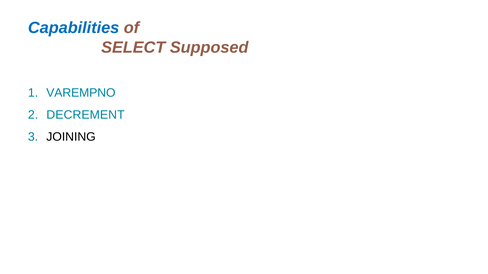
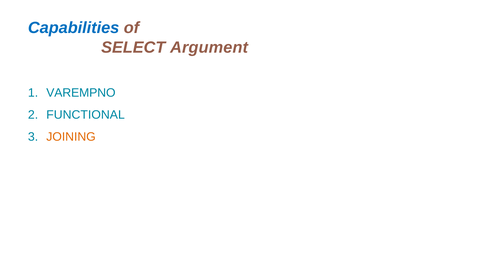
Supposed: Supposed -> Argument (209, 47)
DECREMENT: DECREMENT -> FUNCTIONAL (86, 115)
JOINING colour: black -> orange (71, 137)
